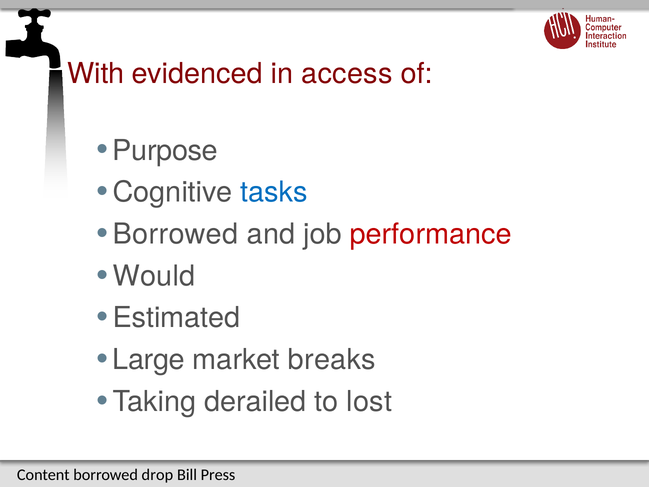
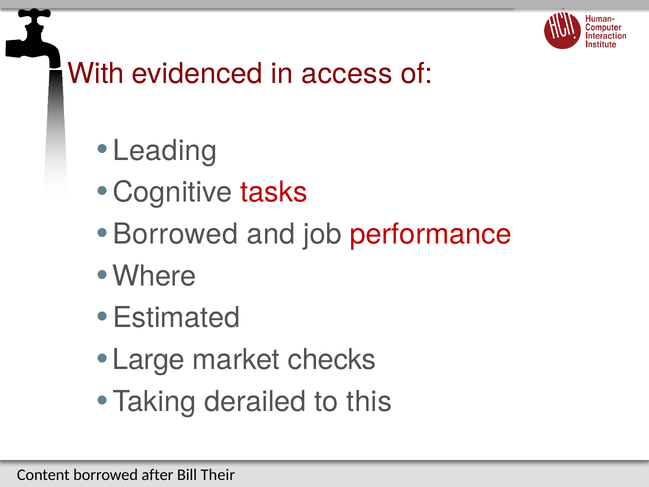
Purpose: Purpose -> Leading (165, 150)
tasks colour: blue -> red (274, 192)
Would: Would -> Where (154, 276)
breaks: breaks -> checks (332, 360)
lost: lost -> this (369, 401)
drop: drop -> after (157, 475)
Press: Press -> Their (218, 475)
